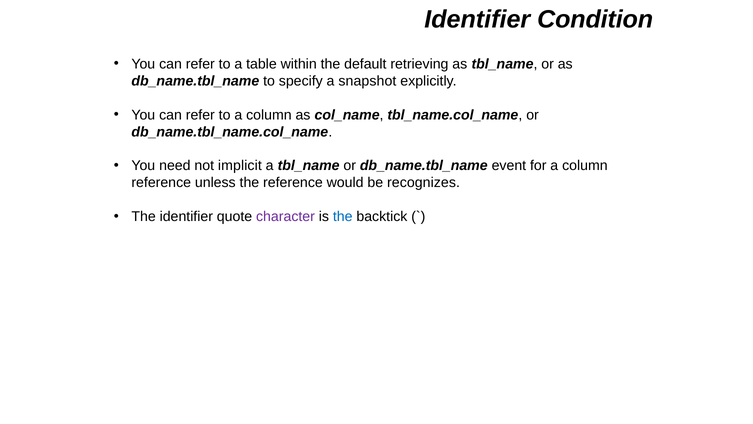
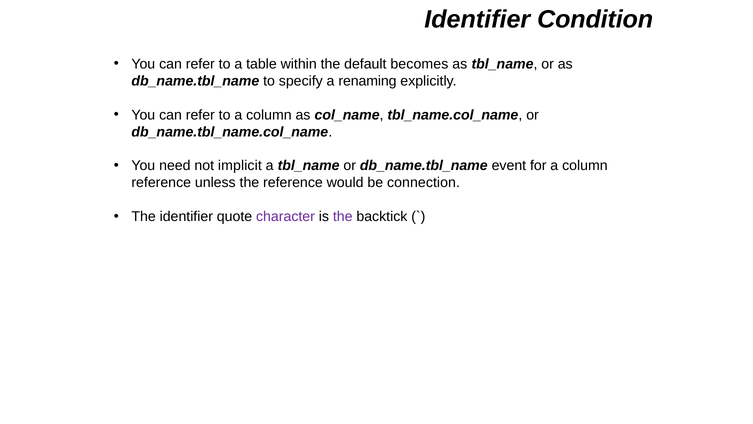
retrieving: retrieving -> becomes (419, 64)
snapshot: snapshot -> renaming (368, 81)
recognizes: recognizes -> connection (424, 183)
the colour: blue -> purple (343, 216)
